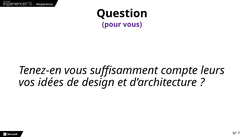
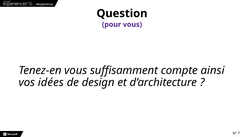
leurs: leurs -> ainsi (213, 70)
